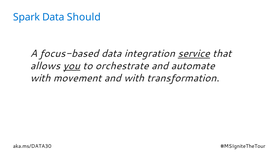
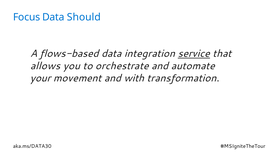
Spark: Spark -> Focus (27, 17)
focus-based: focus-based -> flows-based (69, 54)
you underline: present -> none (72, 66)
with: with -> your (40, 78)
